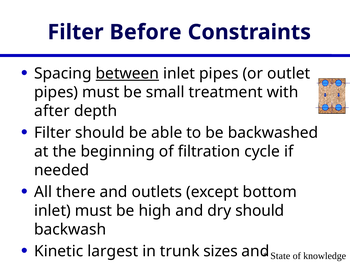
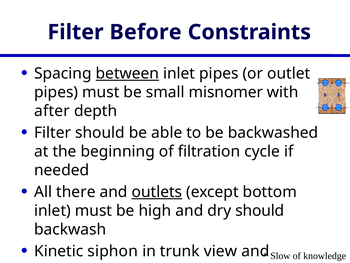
treatment: treatment -> misnomer (226, 92)
outlets underline: none -> present (157, 192)
largest: largest -> siphon (113, 251)
sizes: sizes -> view (220, 251)
State: State -> Slow (280, 255)
